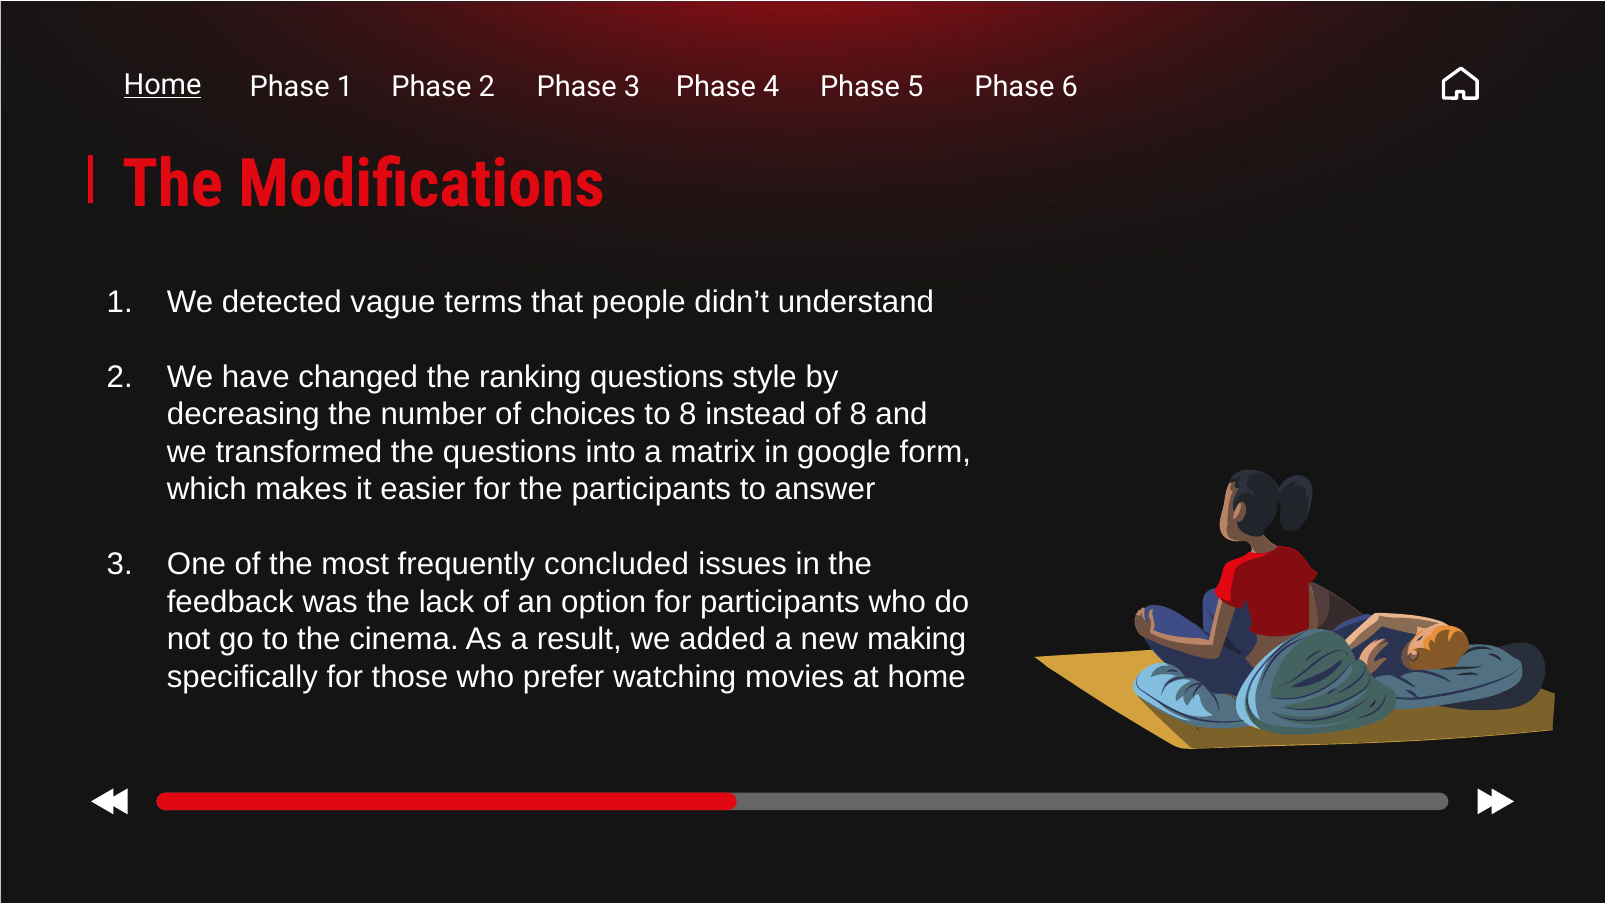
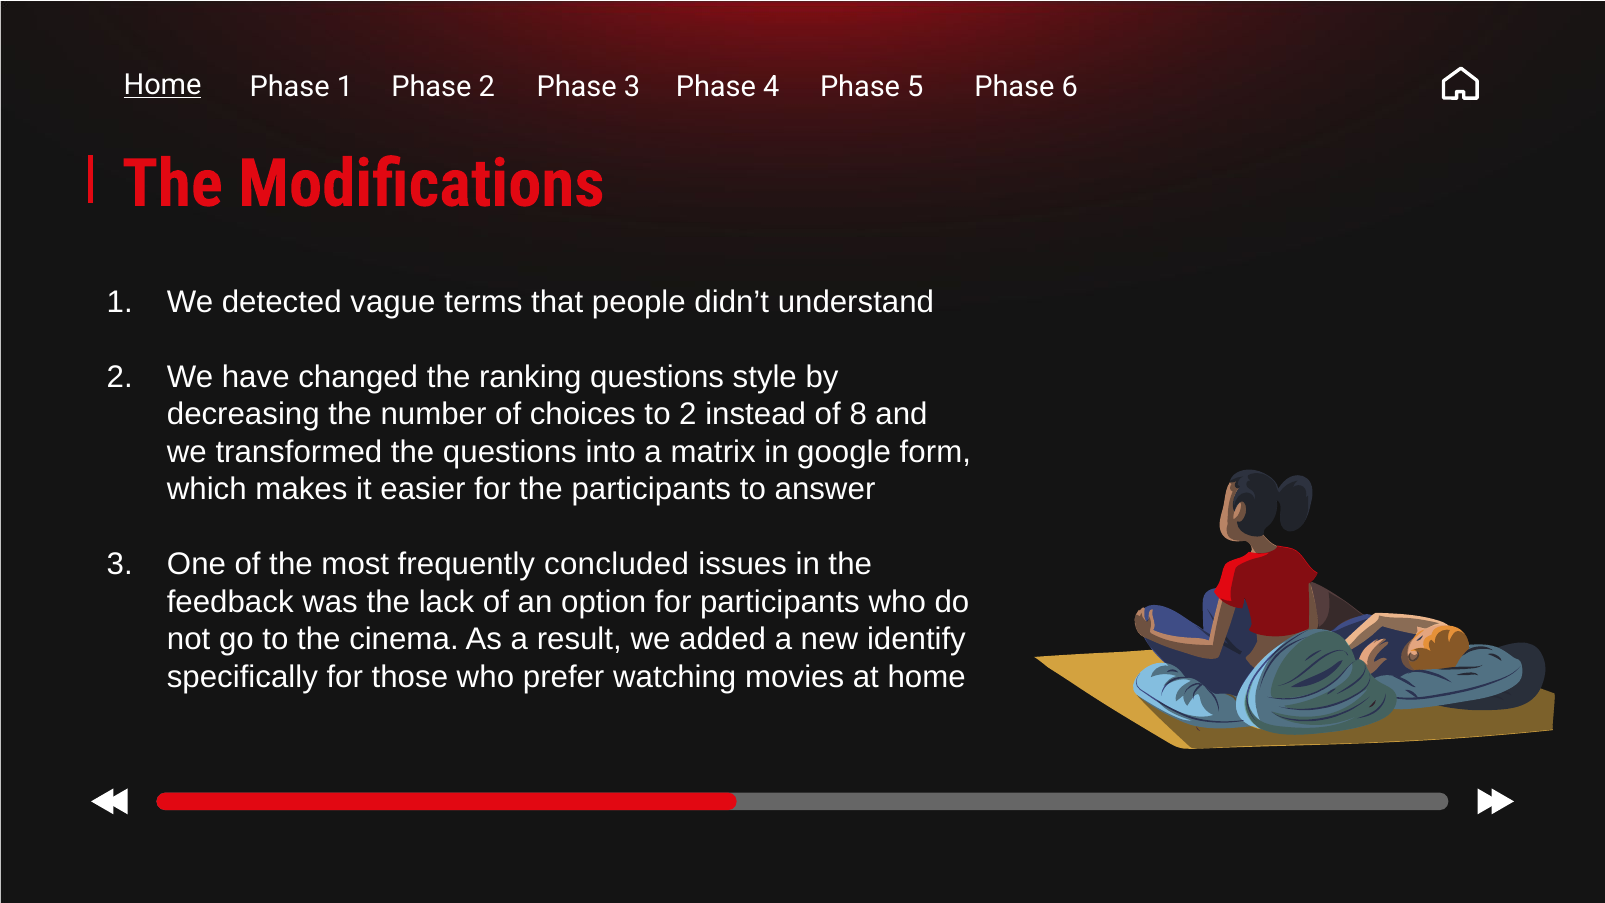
to 8: 8 -> 2 (688, 414)
making: making -> identify (916, 639)
